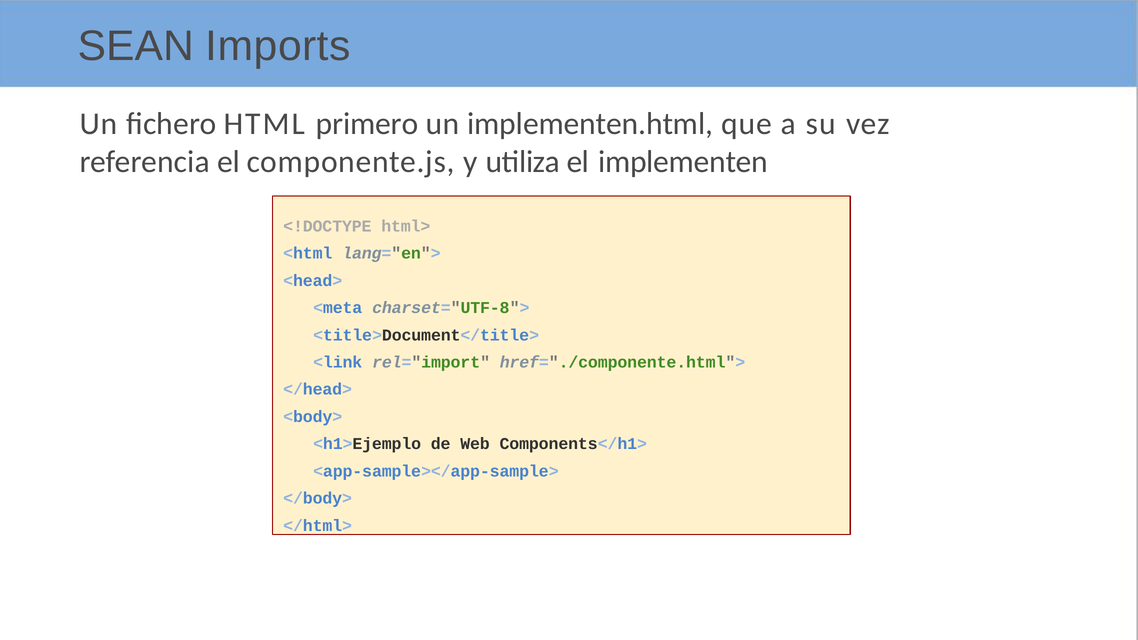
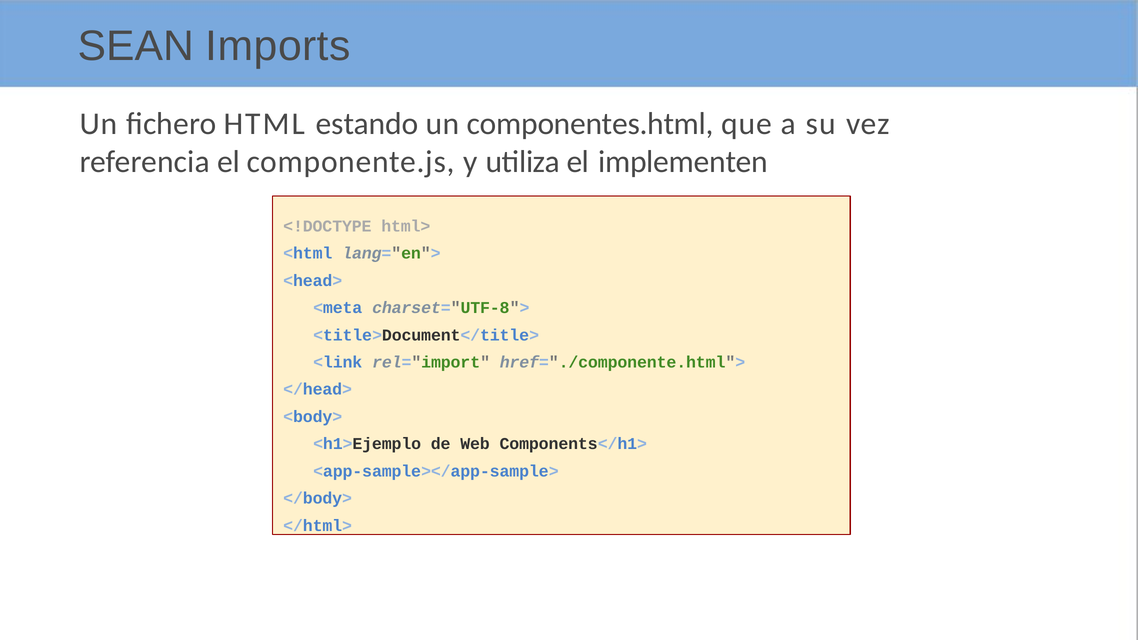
primero: primero -> estando (367, 124)
implementen.html: implementen.html -> componentes.html (590, 124)
